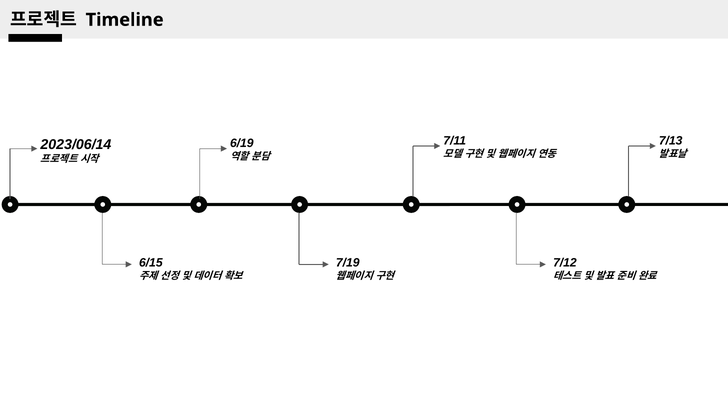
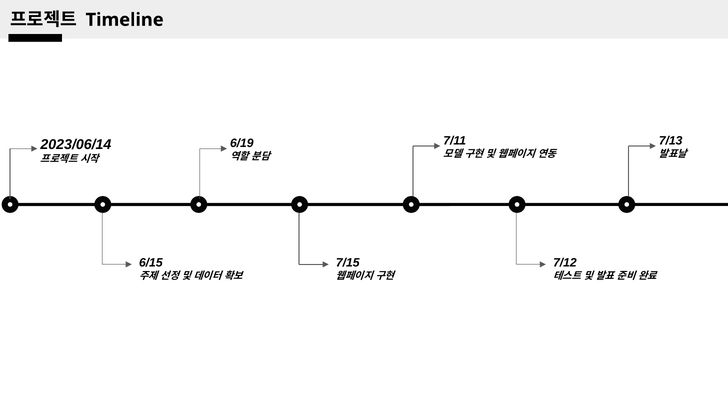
7/19: 7/19 -> 7/15 (348, 263)
